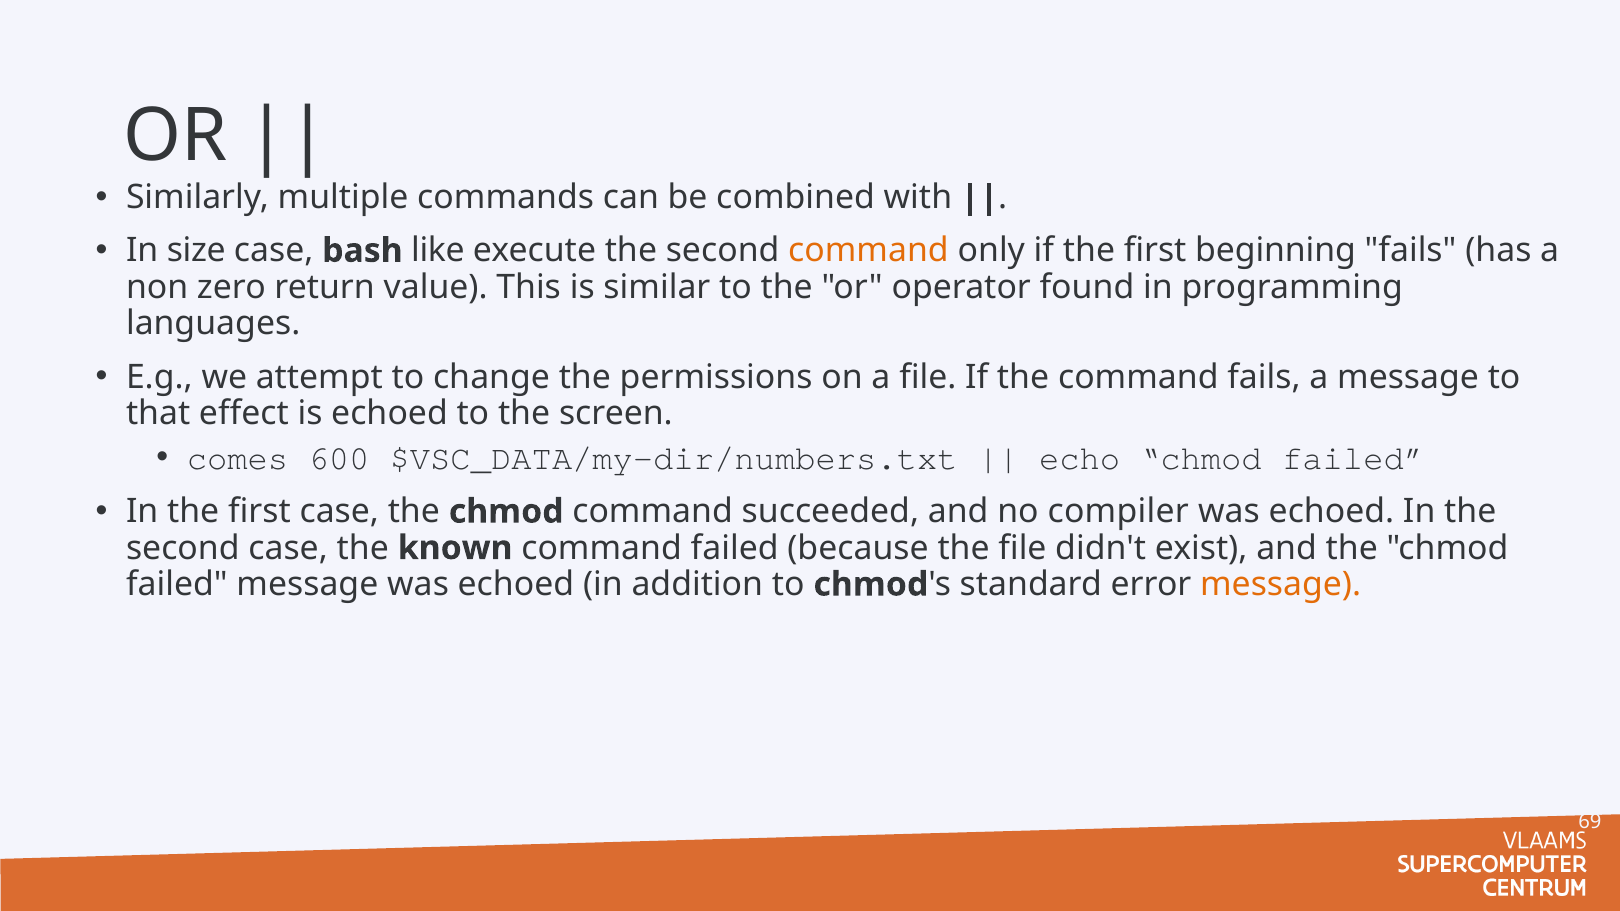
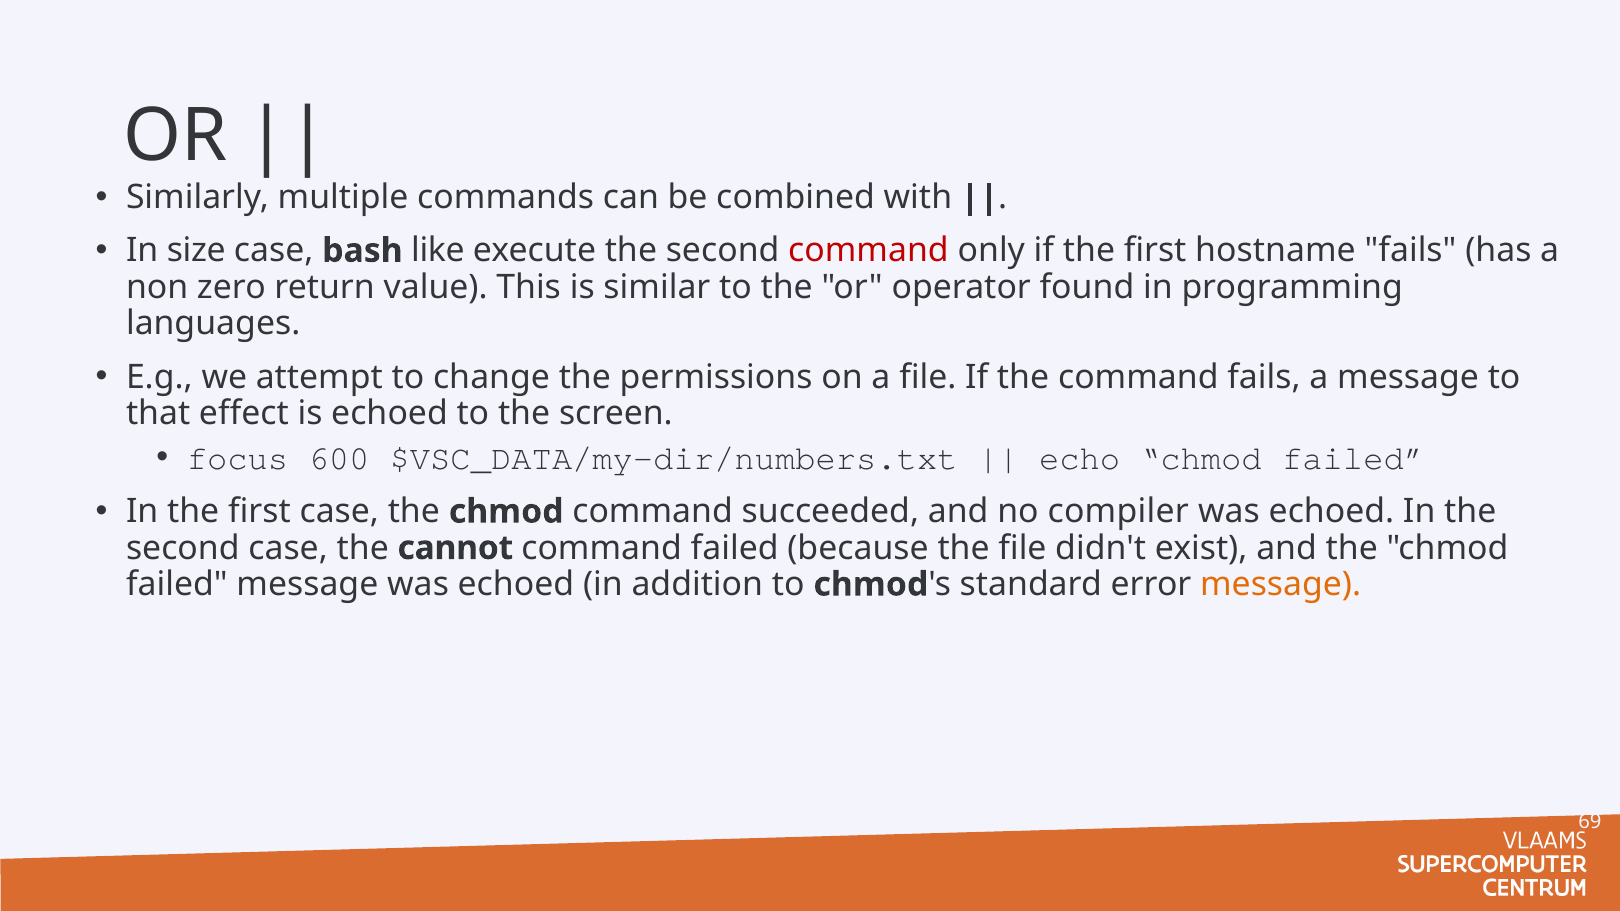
command colour: orange -> red (868, 251)
beginning: beginning -> hostname (1275, 251)
comes: comes -> focus (237, 458)
known: known -> cannot (455, 548)
